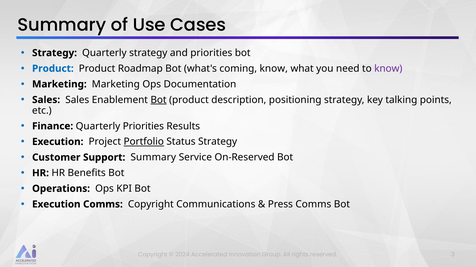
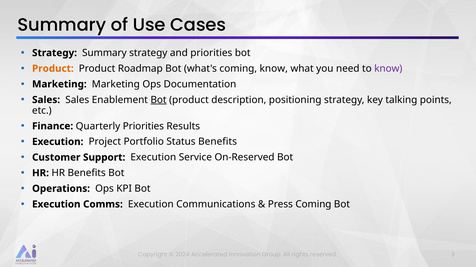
Strategy Quarterly: Quarterly -> Summary (104, 53)
Product colour: blue -> orange (53, 69)
Portfolio underline: present -> none (144, 142)
Status Strategy: Strategy -> Benefits (218, 142)
Support Summary: Summary -> Execution (153, 158)
Comms Copyright: Copyright -> Execution (151, 205)
Press Comms: Comms -> Coming (313, 205)
